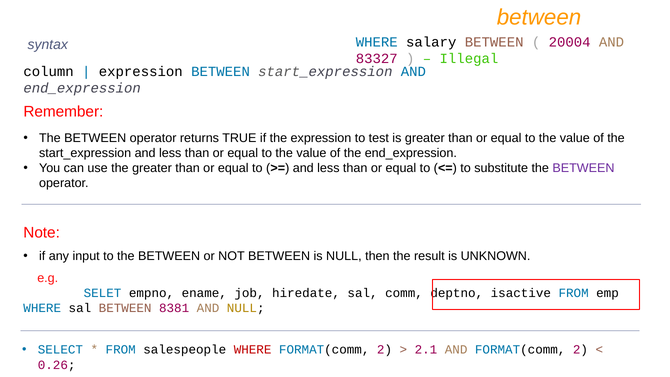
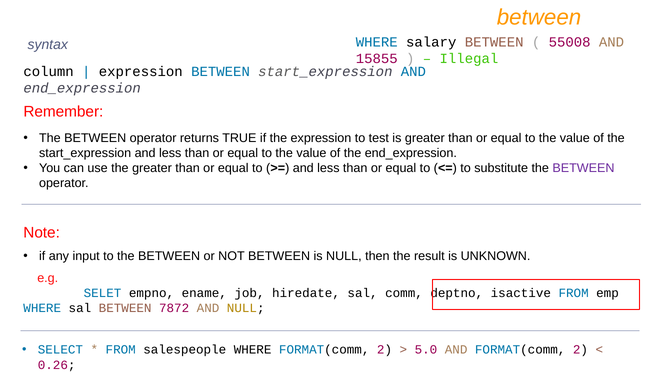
20004: 20004 -> 55008 (570, 42)
83327: 83327 -> 15855 (377, 59)
8381: 8381 -> 7872 (174, 308)
WHERE colour: red -> black (253, 350)
2.1: 2.1 -> 5.0 (426, 350)
